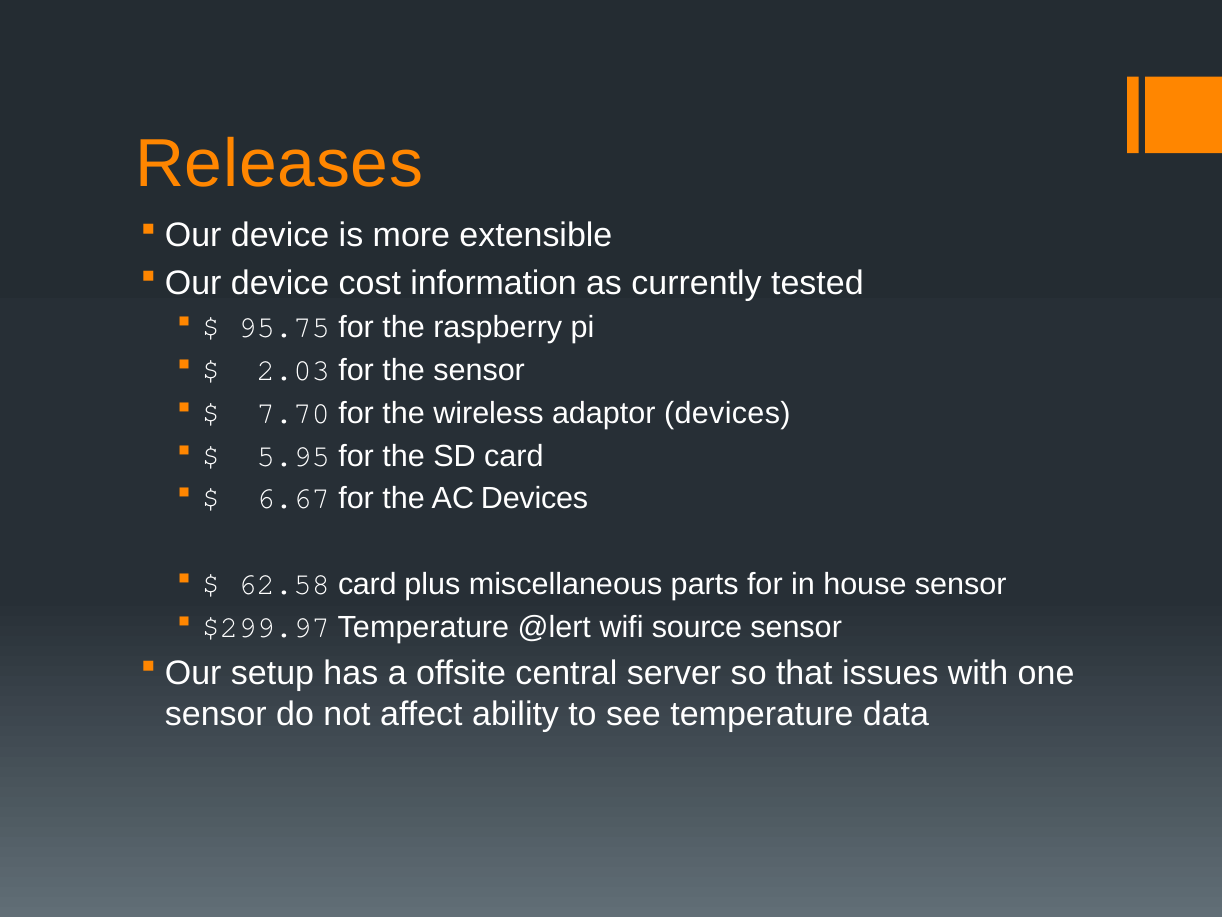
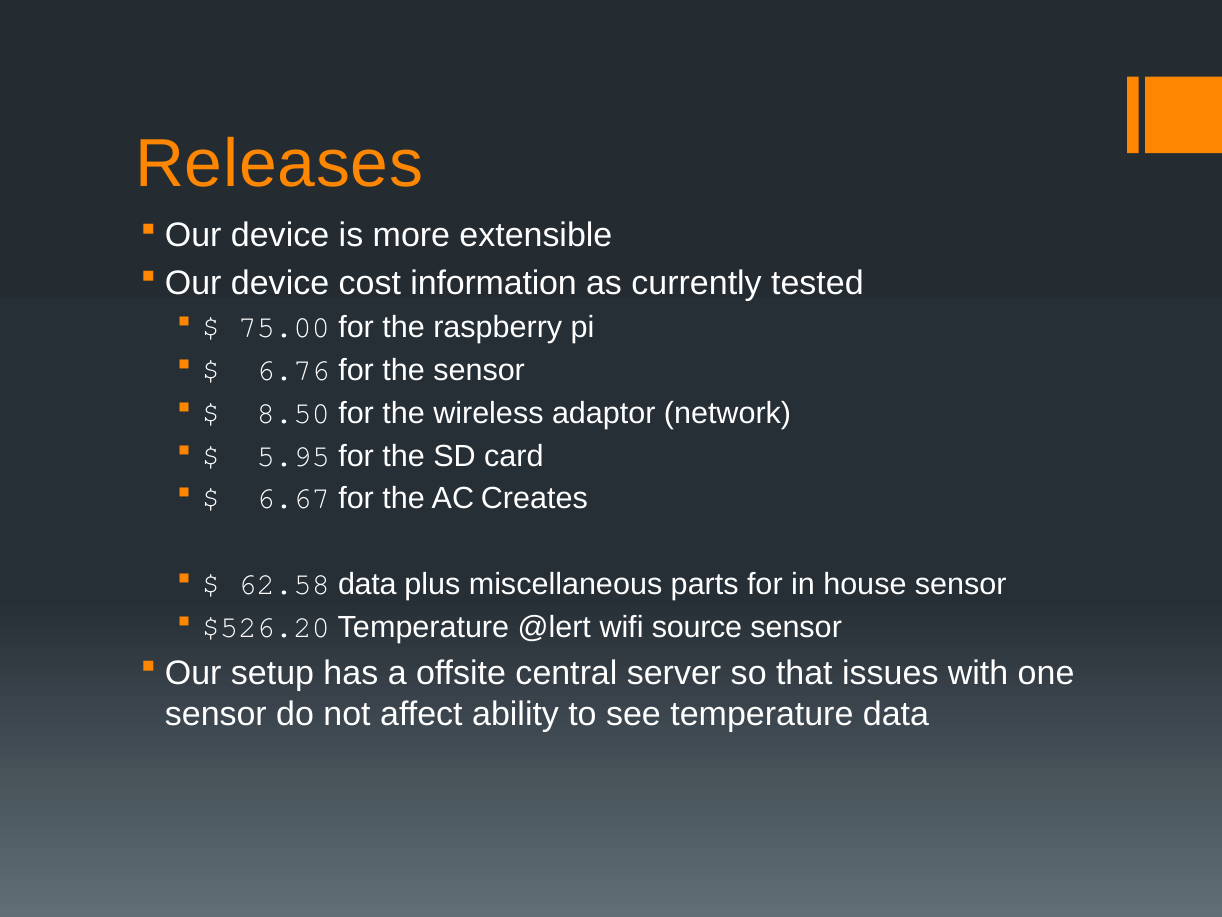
95.75: 95.75 -> 75.00 (284, 328)
2.03: 2.03 -> 6.76 (293, 370)
7.70: 7.70 -> 8.50 (293, 413)
adaptor devices: devices -> network (728, 413)
AC Devices: Devices -> Creates (534, 499)
62.58 card: card -> data (367, 584)
$299.97: $299.97 -> $526.20 (266, 627)
